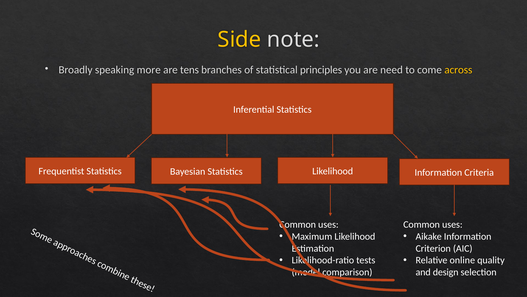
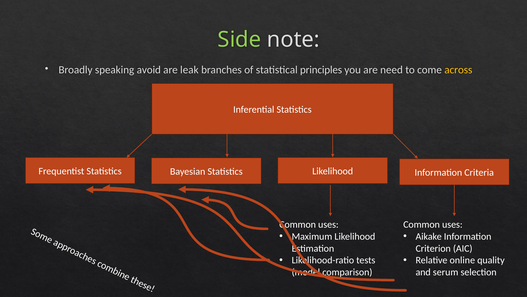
Side colour: yellow -> light green (239, 39)
more: more -> avoid (149, 70)
tens: tens -> leak (189, 70)
design: design -> serum (446, 272)
